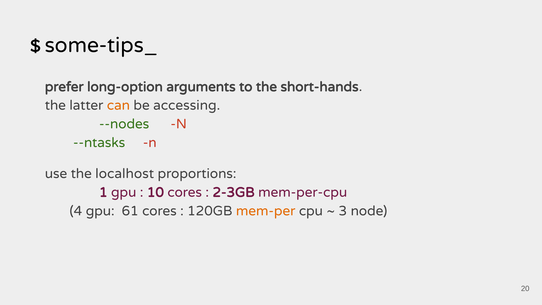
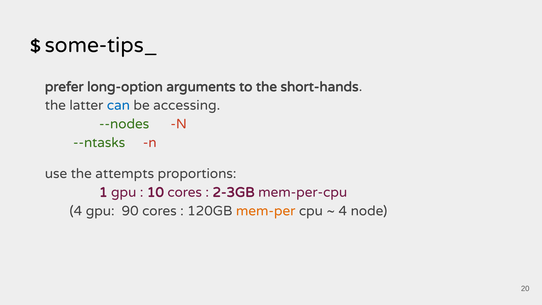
can colour: orange -> blue (118, 105)
localhost: localhost -> attempts (125, 174)
61: 61 -> 90 (130, 211)
3: 3 -> 4 (343, 211)
